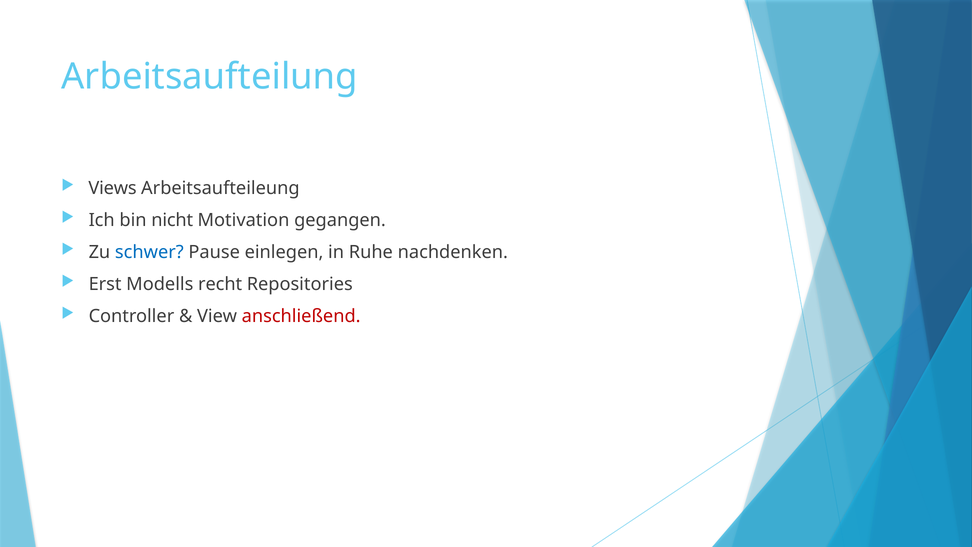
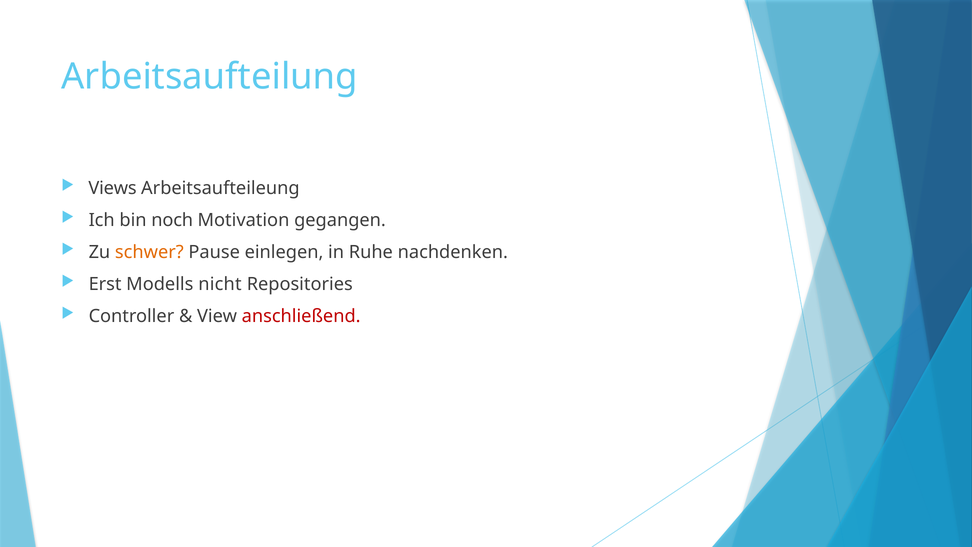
nicht: nicht -> noch (172, 220)
schwer colour: blue -> orange (149, 252)
recht: recht -> nicht (220, 284)
